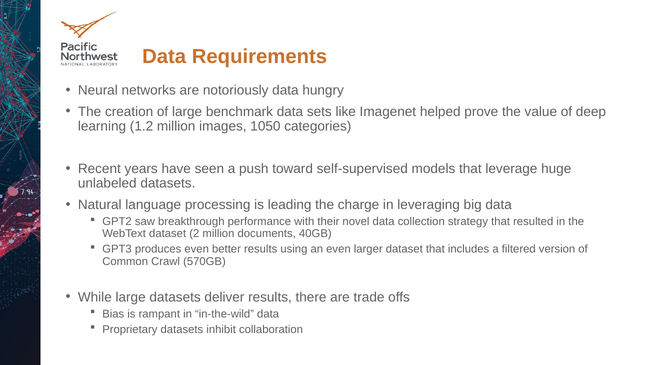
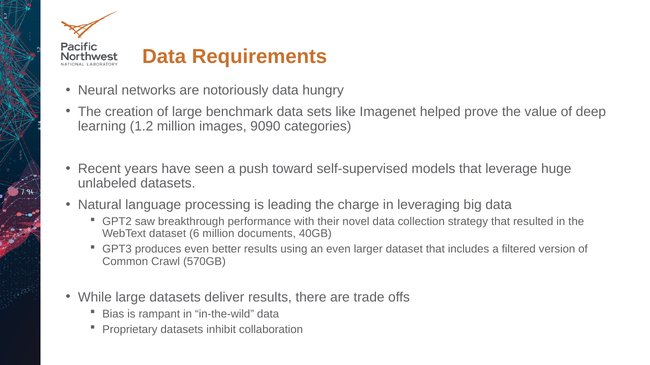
1050: 1050 -> 9090 (265, 126)
2: 2 -> 6 (194, 234)
